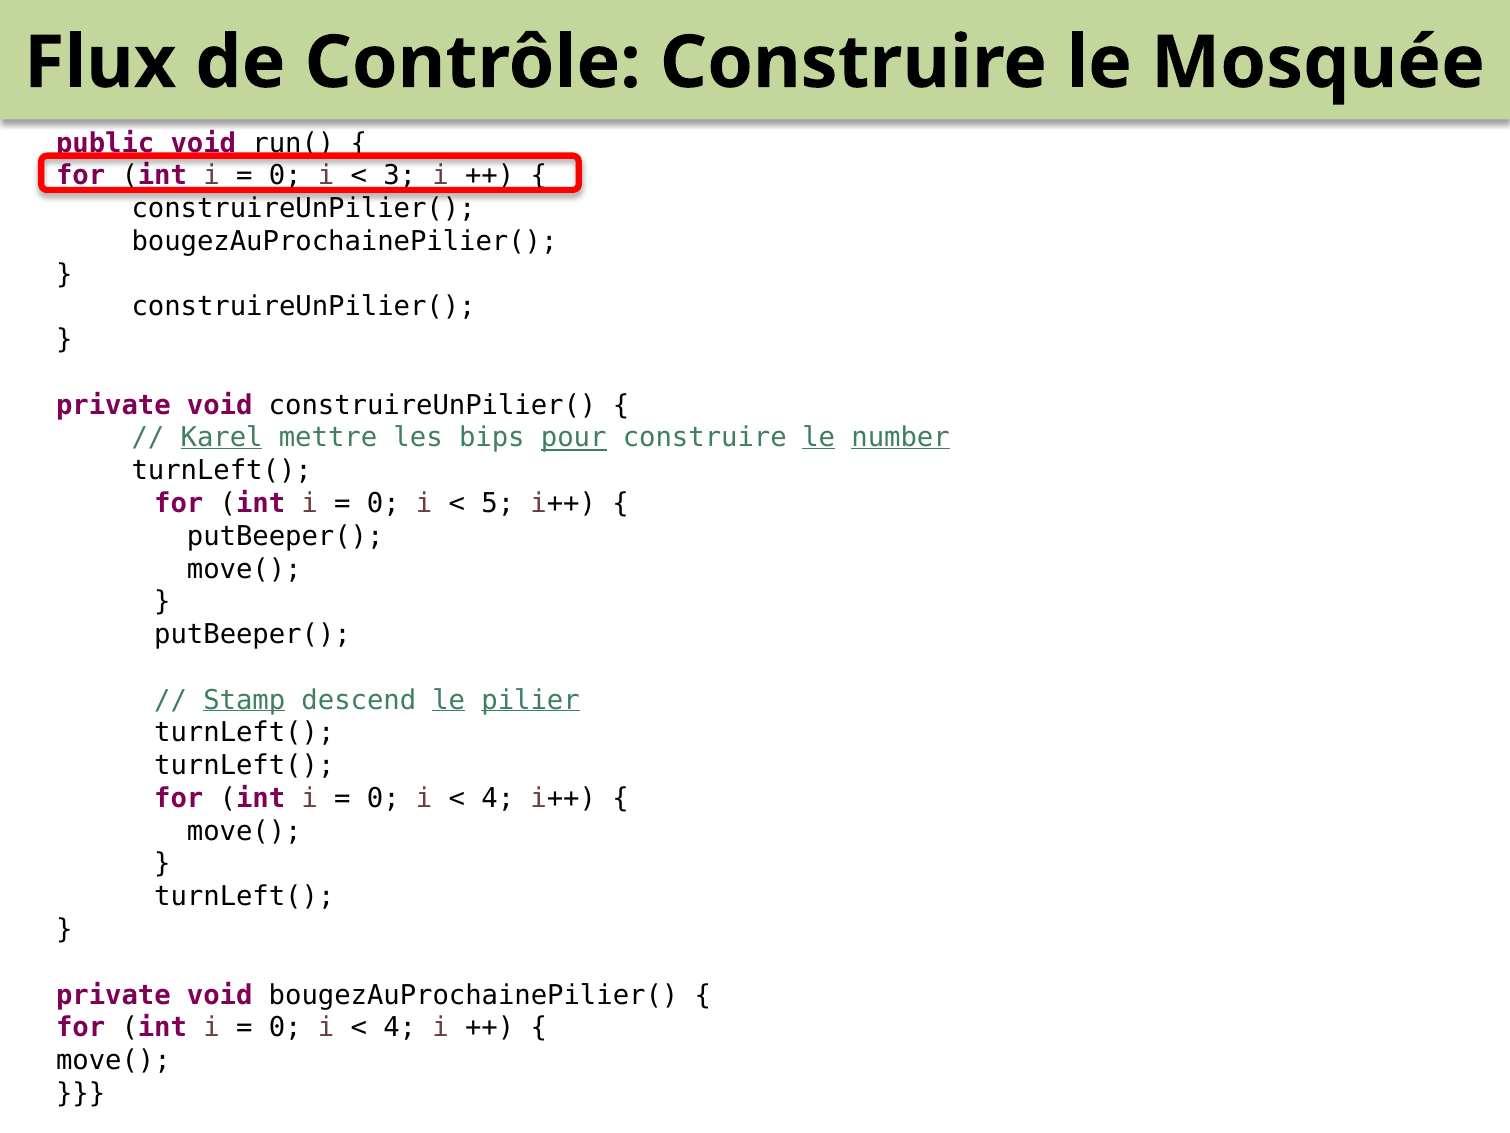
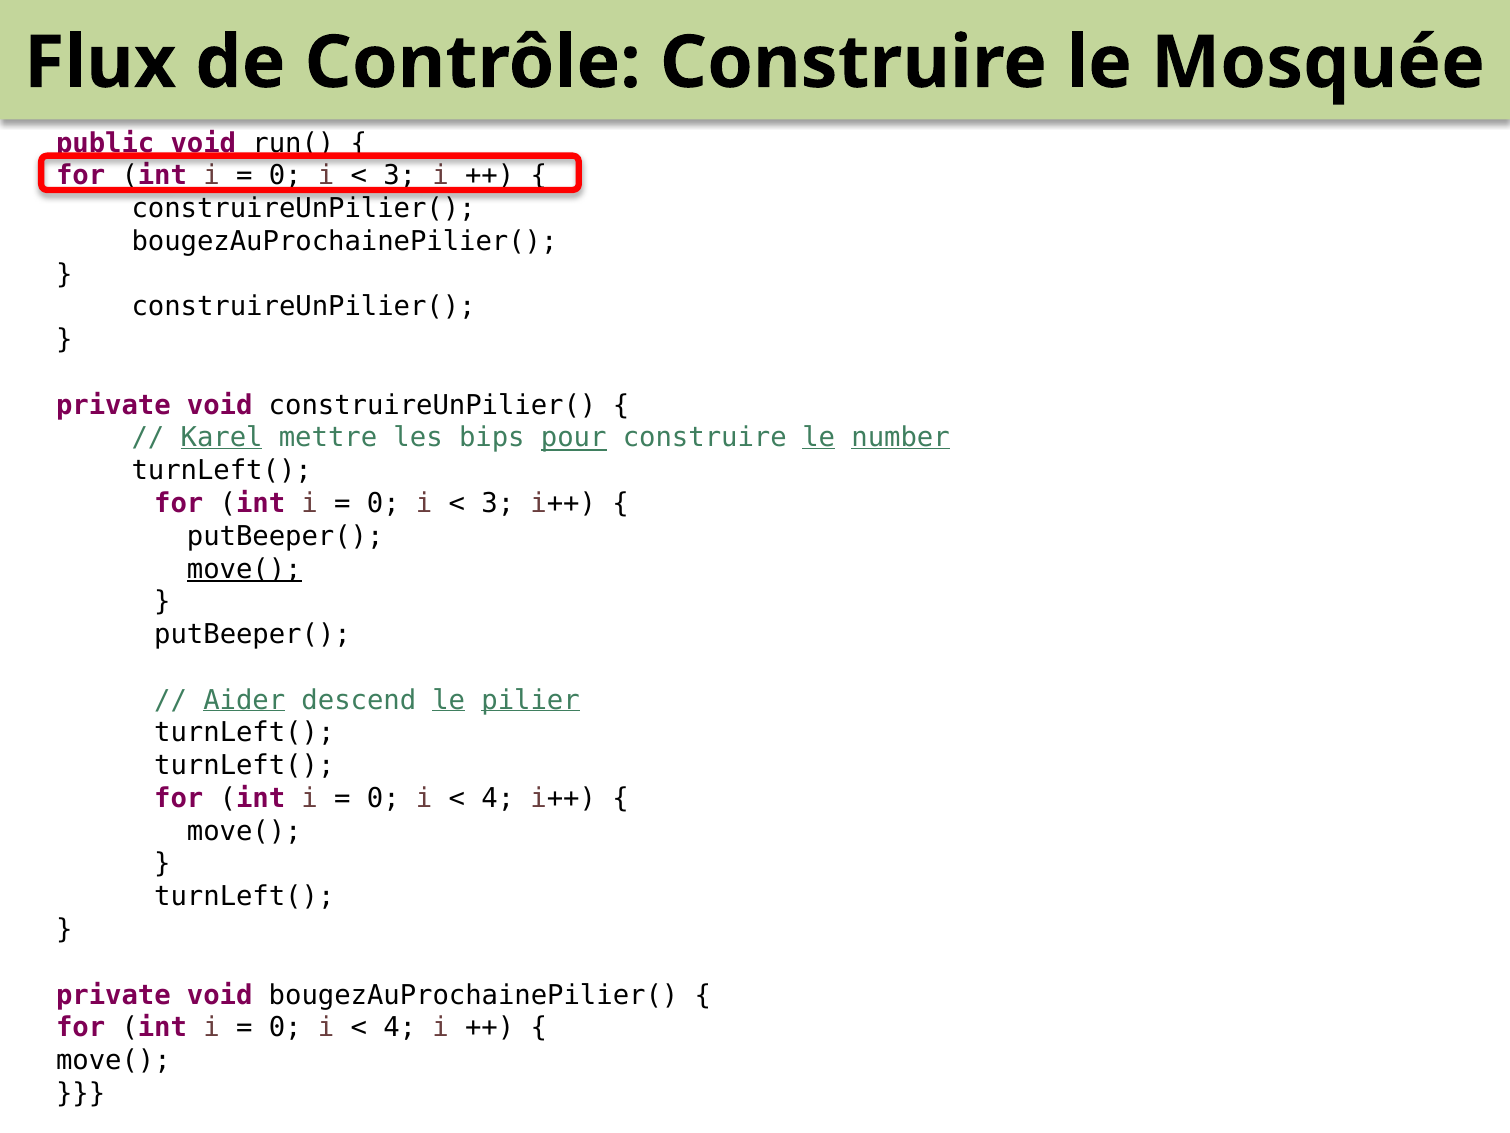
5: 5 -> 3 (498, 503)
move( underline: none -> present (244, 569)
Stamp: Stamp -> Aider (244, 700)
